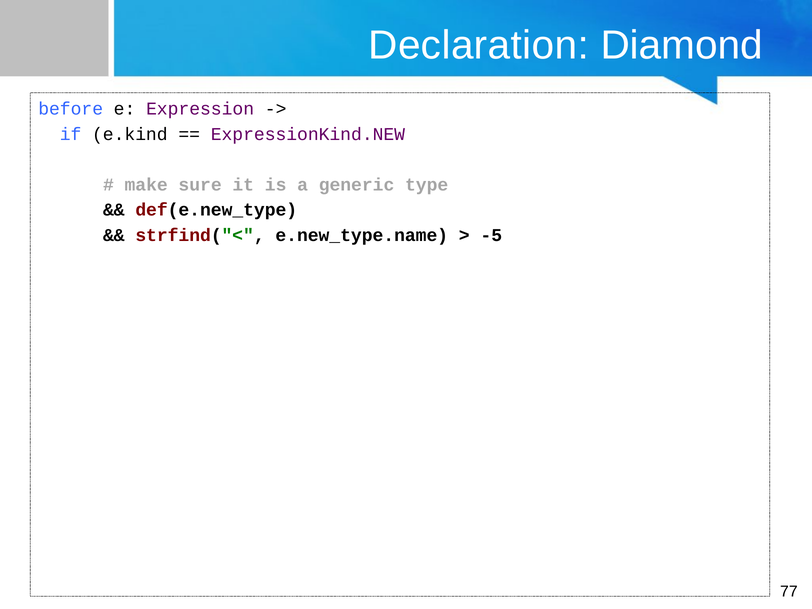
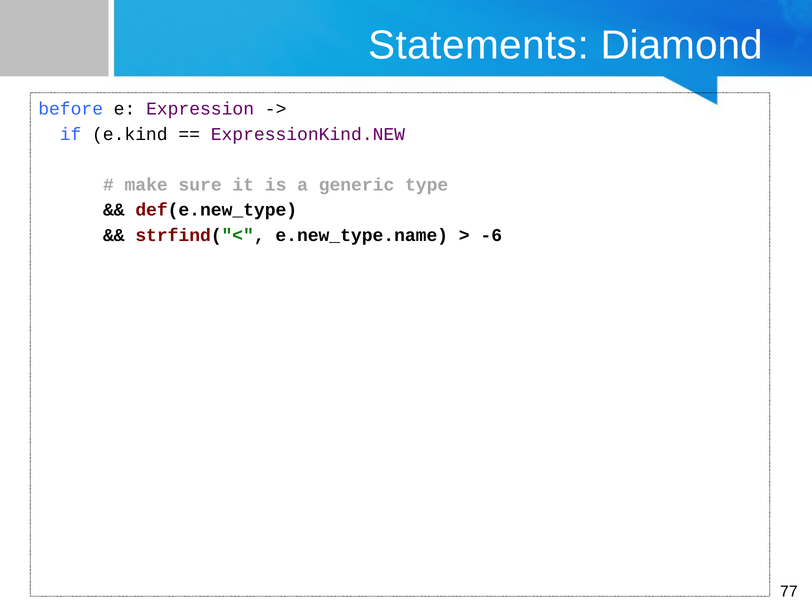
Declaration: Declaration -> Statements (479, 46)
-5: -5 -> -6 (491, 235)
